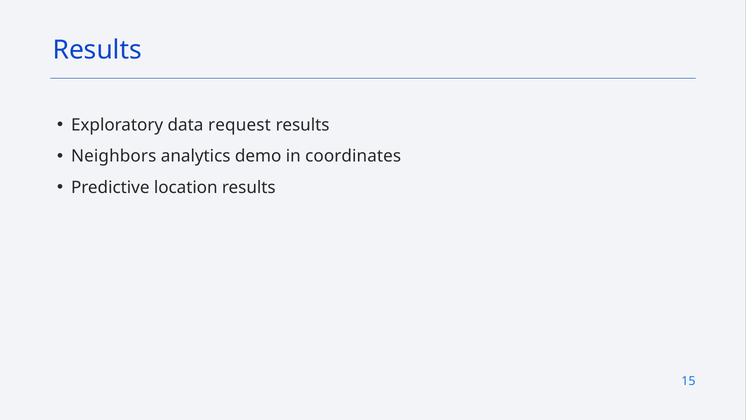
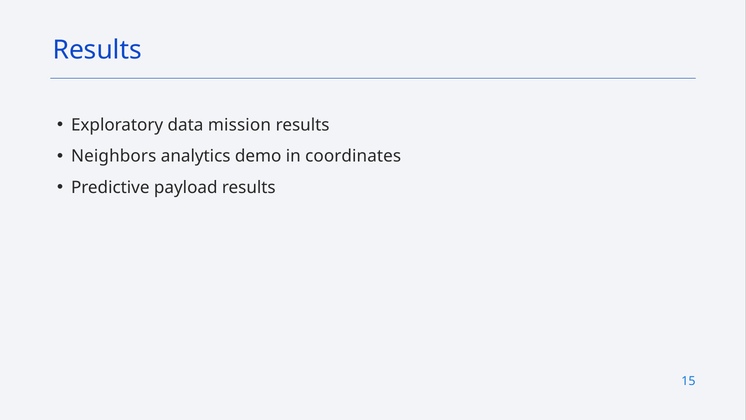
request: request -> mission (239, 125)
location: location -> payload (186, 188)
